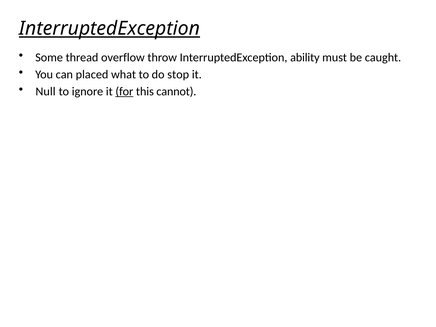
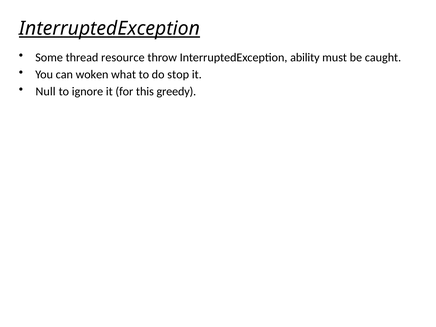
overflow: overflow -> resource (123, 58)
placed: placed -> woken (92, 74)
for underline: present -> none (124, 91)
cannot: cannot -> greedy (176, 91)
